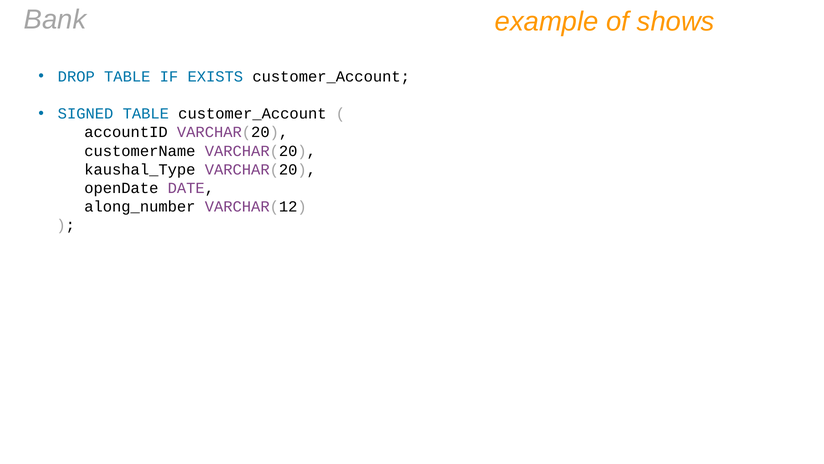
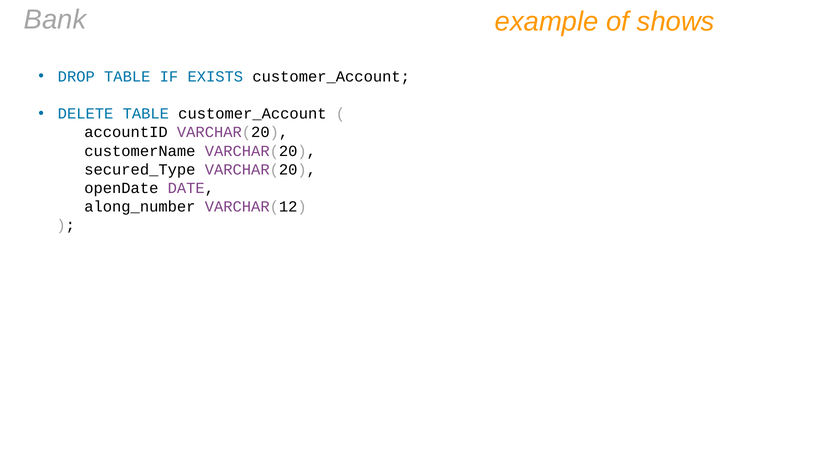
SIGNED: SIGNED -> DELETE (86, 114)
kaushal_Type: kaushal_Type -> secured_Type (140, 169)
